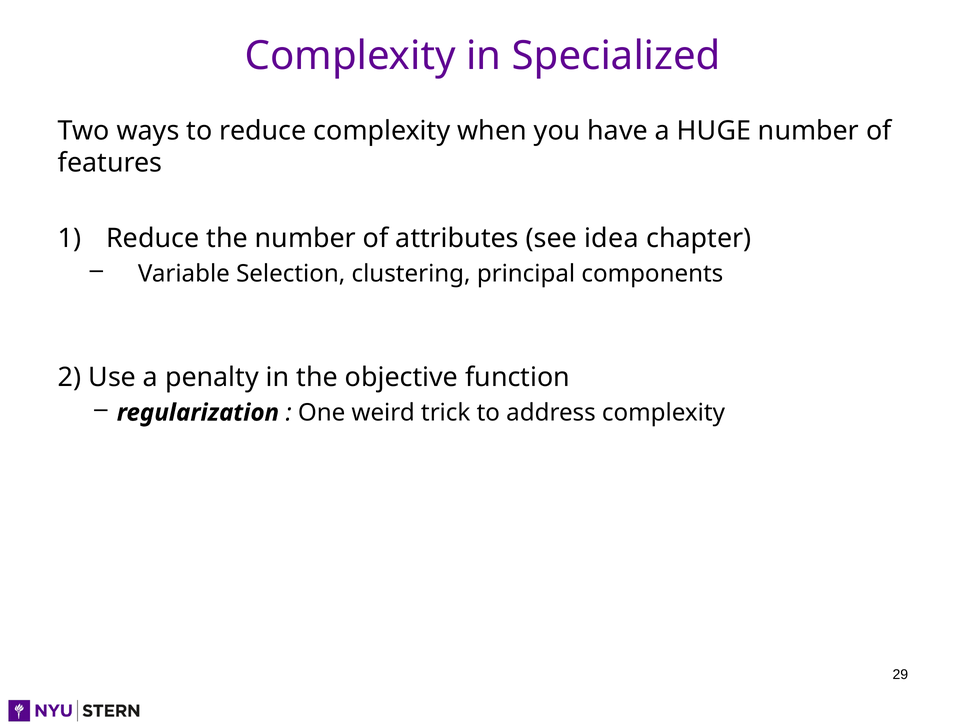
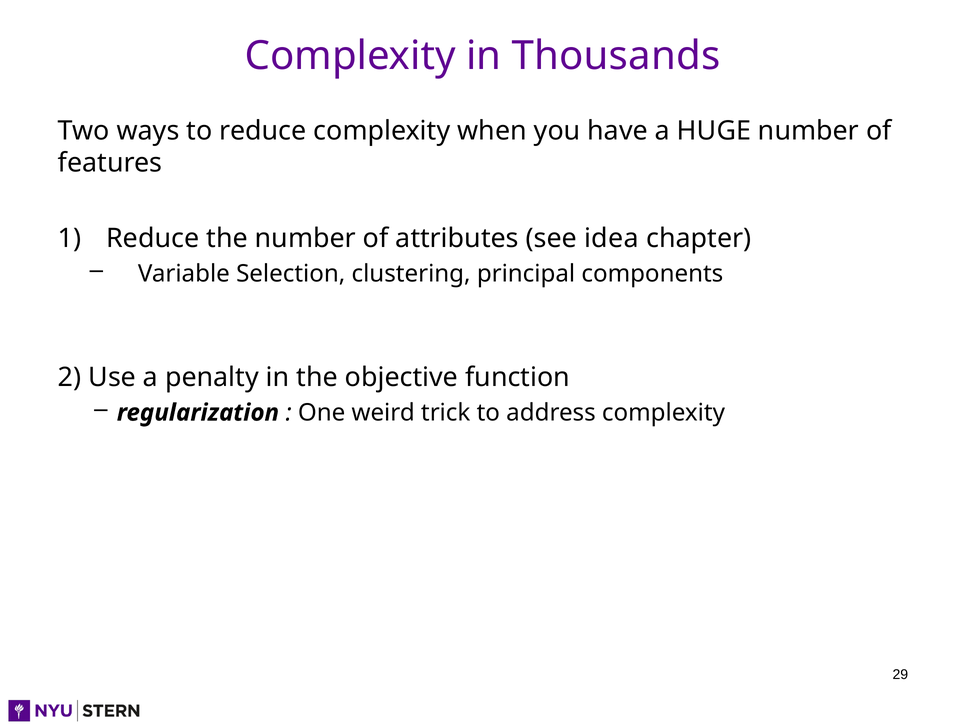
Specialized: Specialized -> Thousands (616, 56)
